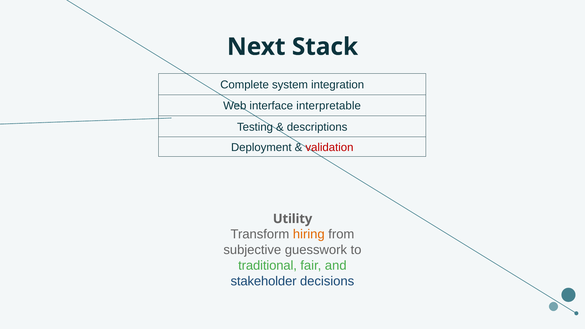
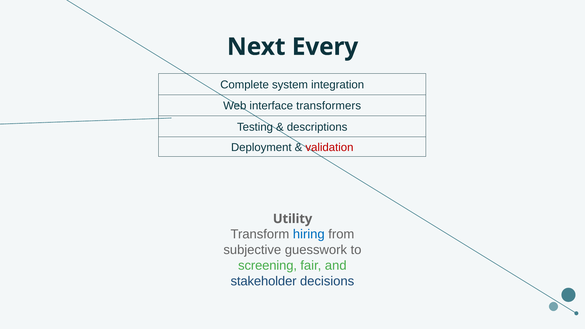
Stack: Stack -> Every (325, 47)
interpretable: interpretable -> transformers (329, 106)
hiring colour: orange -> blue (309, 234)
traditional: traditional -> screening (268, 266)
